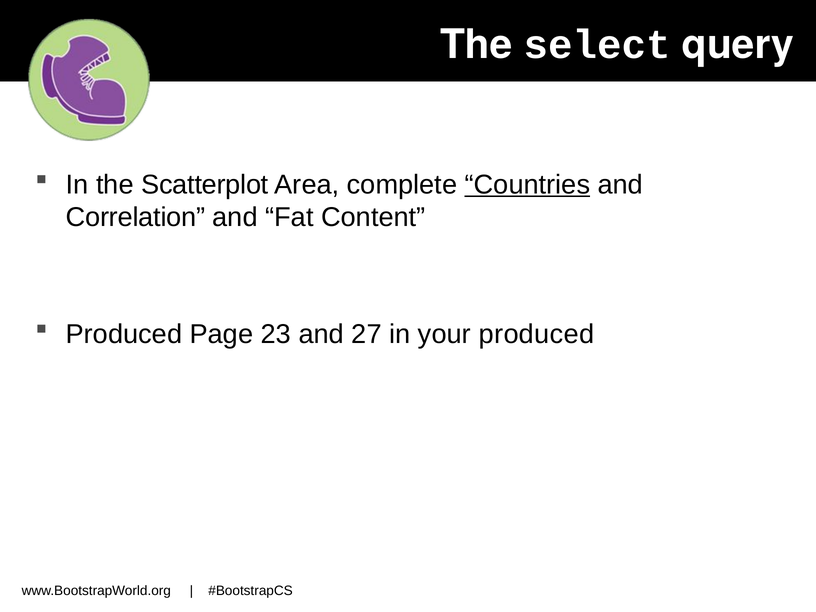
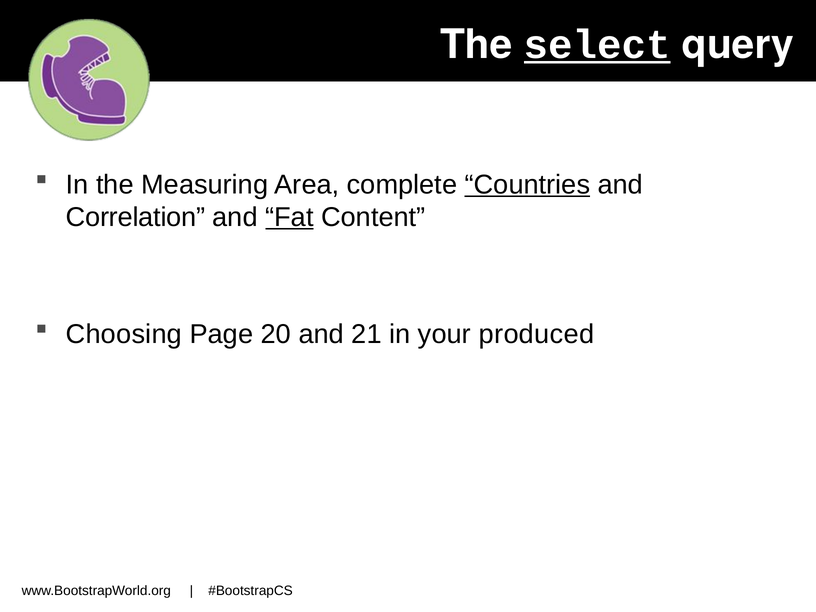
select underline: none -> present (597, 45)
Scatterplot: Scatterplot -> Measuring (205, 185)
Fat underline: none -> present (289, 217)
Produced: Produced -> Choosing (124, 334)
23: 23 -> 20 (276, 334)
27: 27 -> 21 (367, 334)
